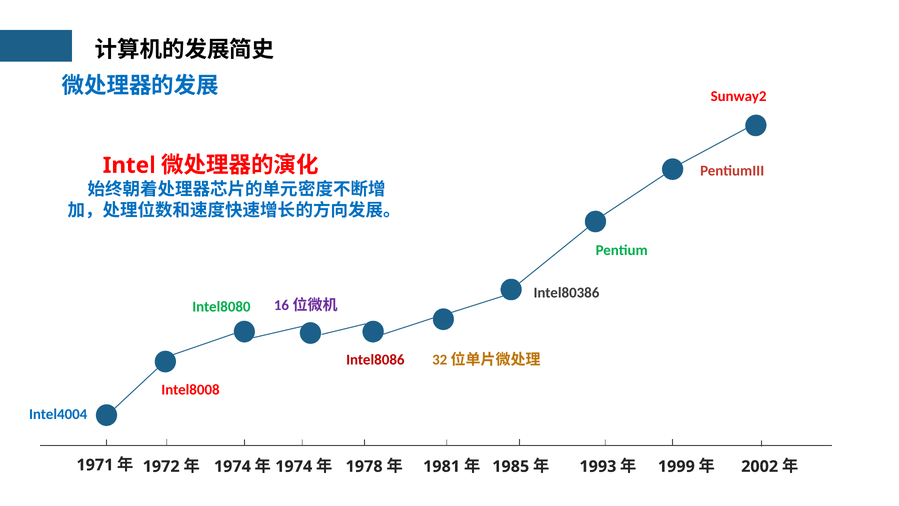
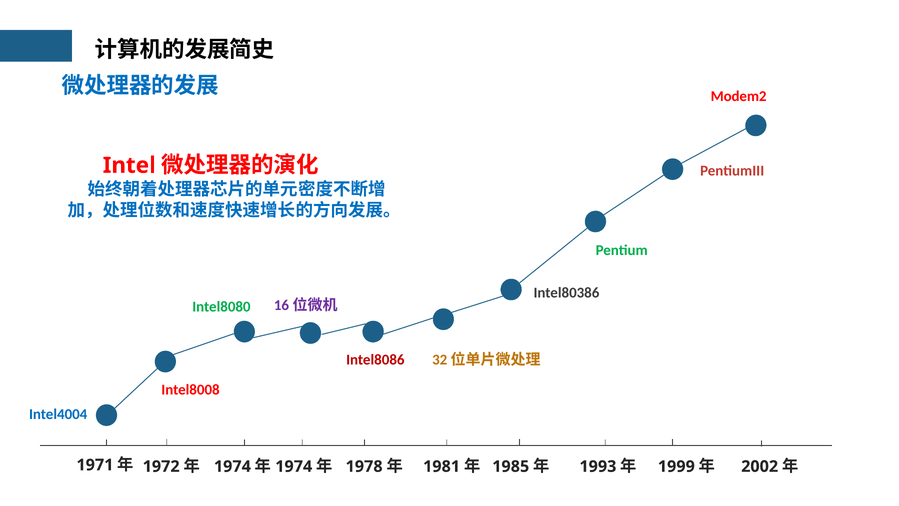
Sunway2: Sunway2 -> Modem2 (739, 96)
